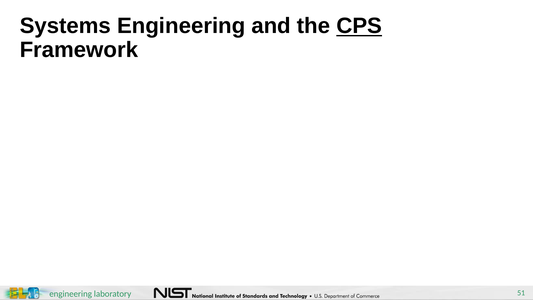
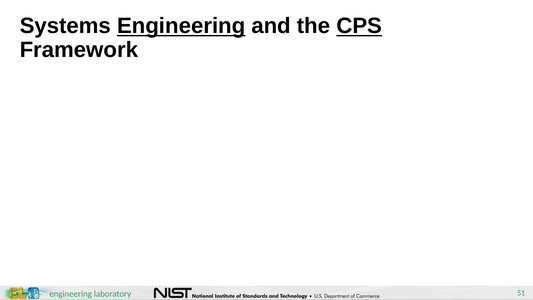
Engineering underline: none -> present (181, 26)
